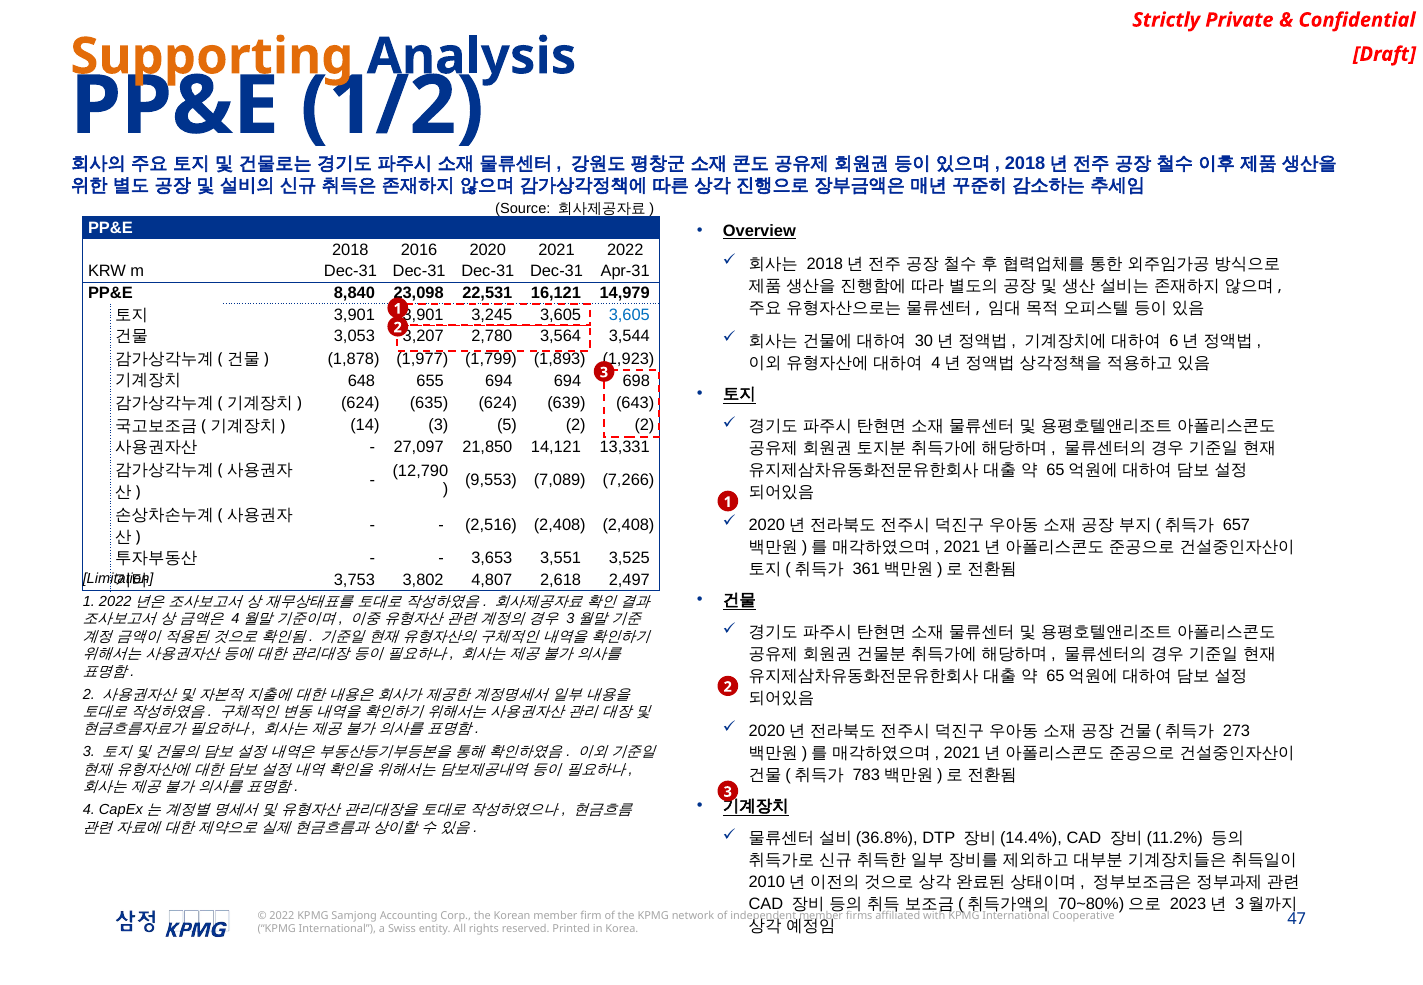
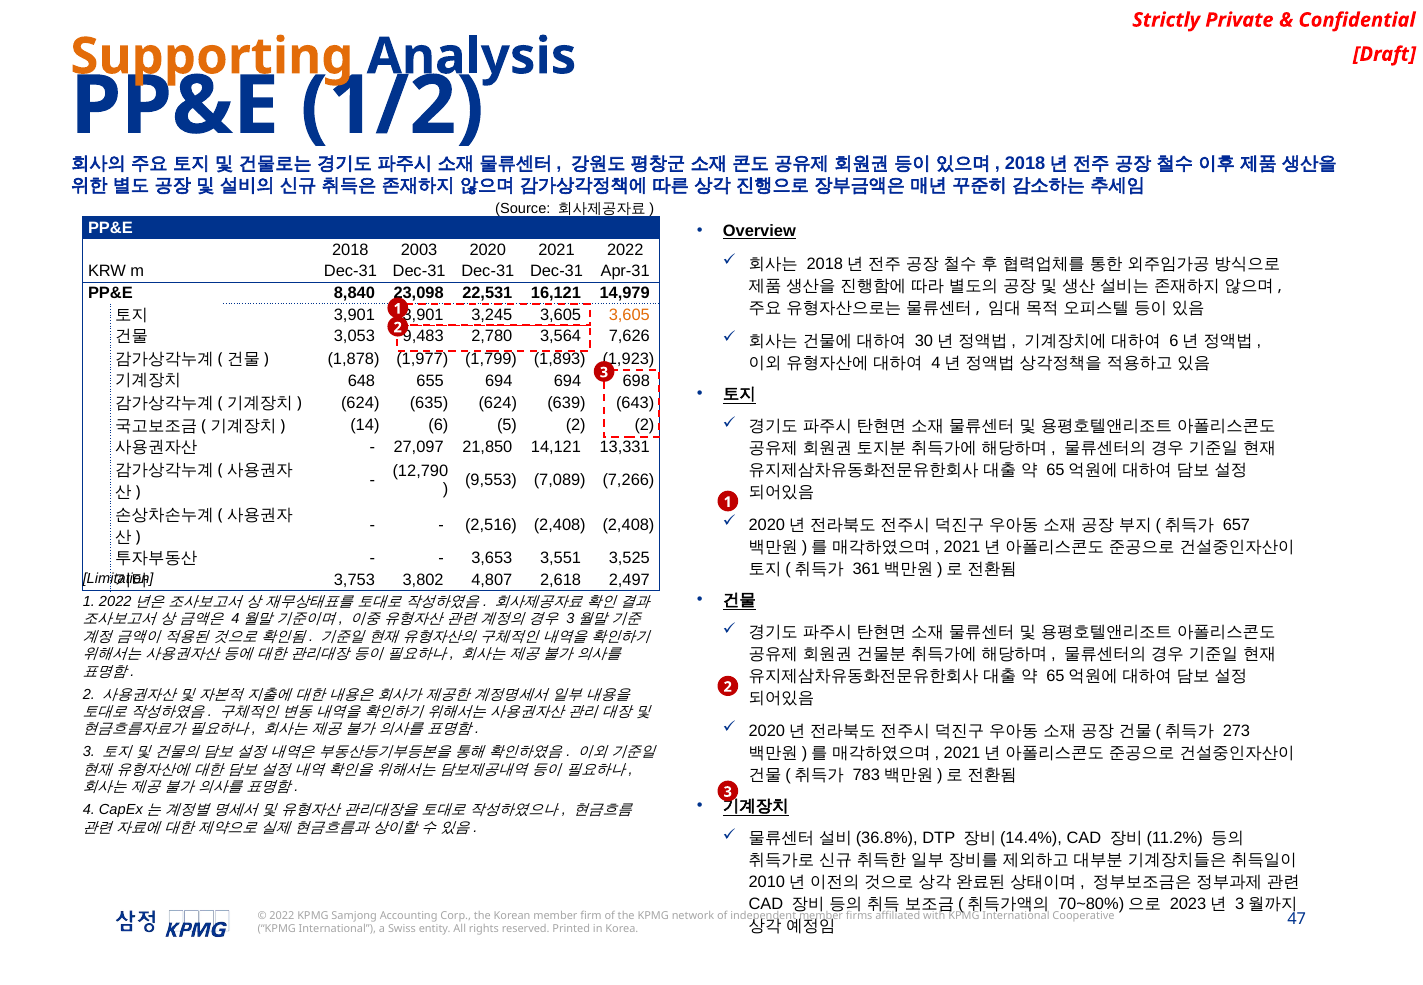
2016: 2016 -> 2003 (419, 250)
3,605 colour: blue -> orange (629, 315)
3,207: 3,207 -> 9,483 (423, 337)
3,544: 3,544 -> 7,626 (629, 337)
14 3: 3 -> 6 (438, 425)
